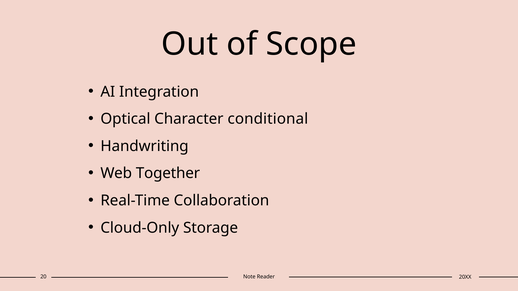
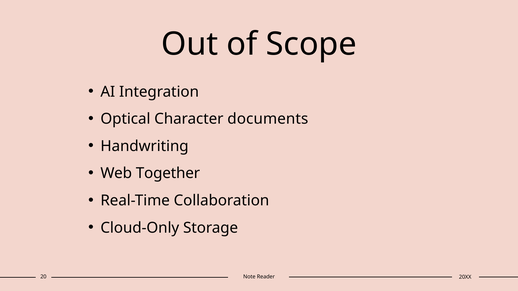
conditional: conditional -> documents (268, 119)
